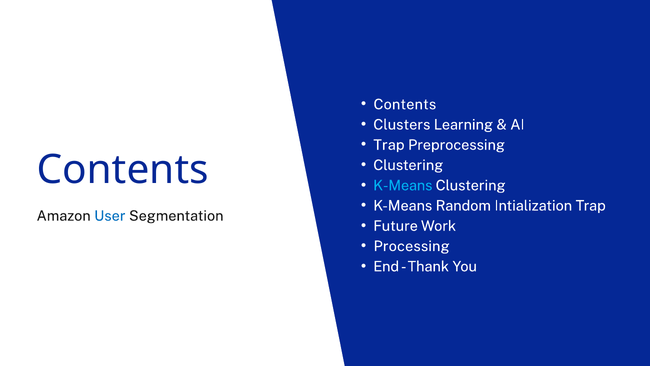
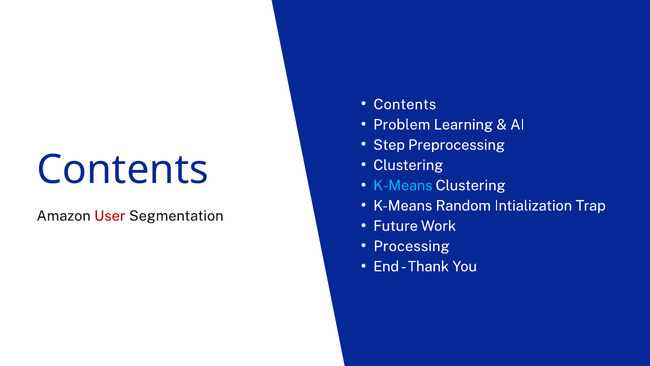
Clusters: Clusters -> Problem (402, 125)
Trap: Trap -> Step (389, 145)
User colour: blue -> red (110, 216)
